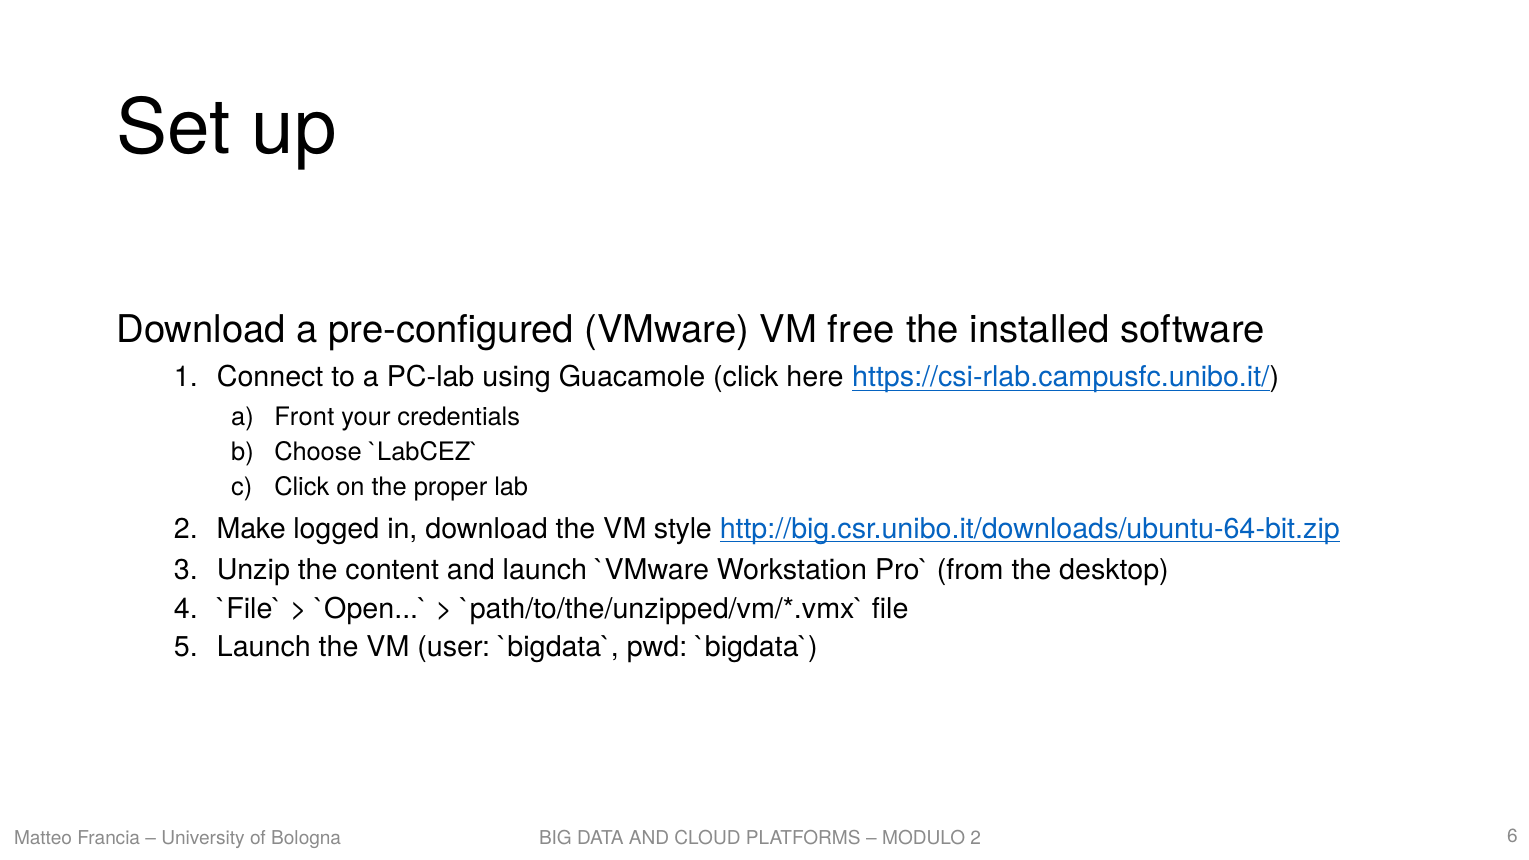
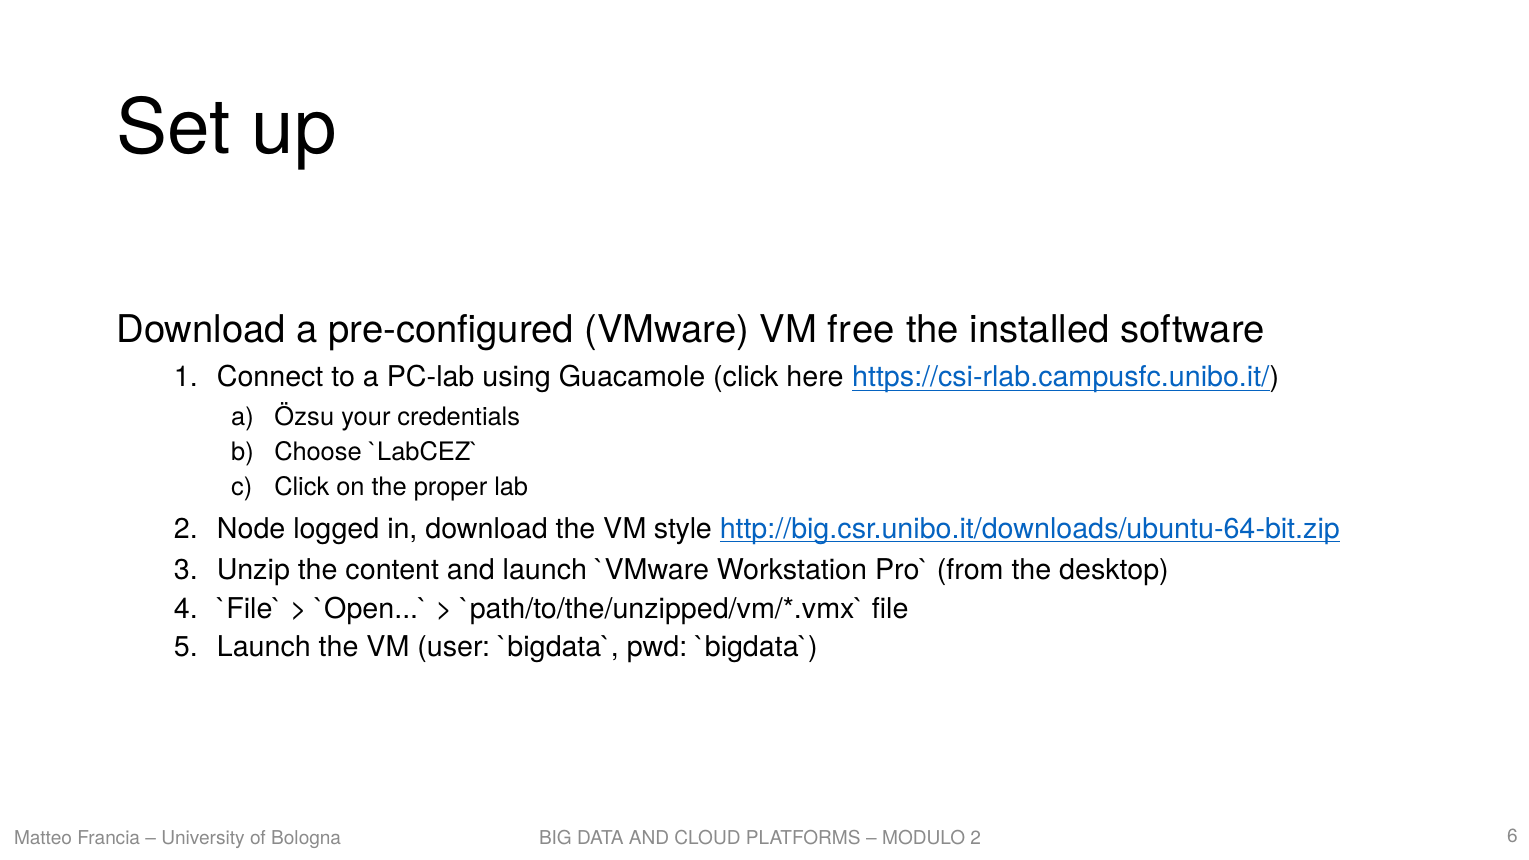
Front: Front -> Özsu (304, 417)
Make: Make -> Node (251, 529)
